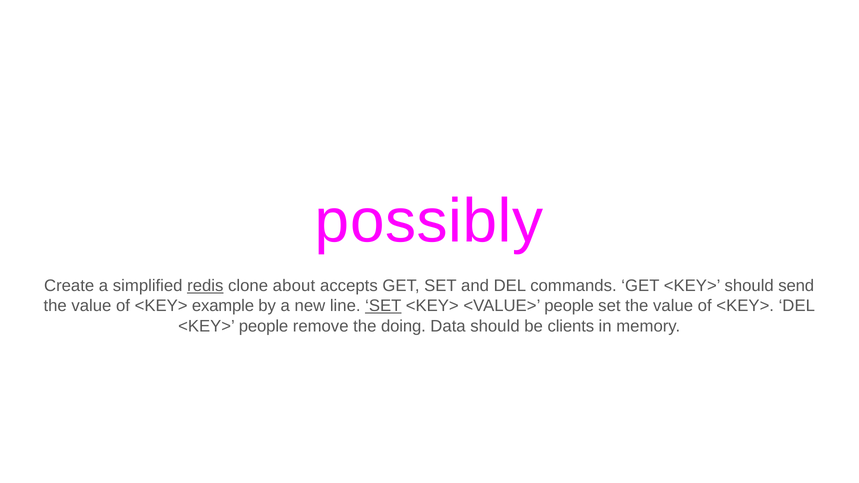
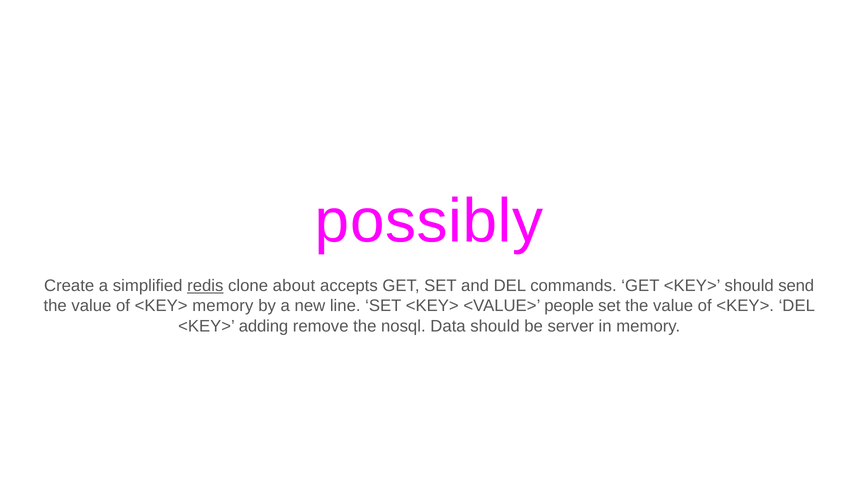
<KEY> example: example -> memory (223, 306)
SET underline: present -> none (383, 306)
<KEY> people: people -> adding (264, 326)
doing: doing -> nosql (403, 326)
clients: clients -> server (571, 326)
